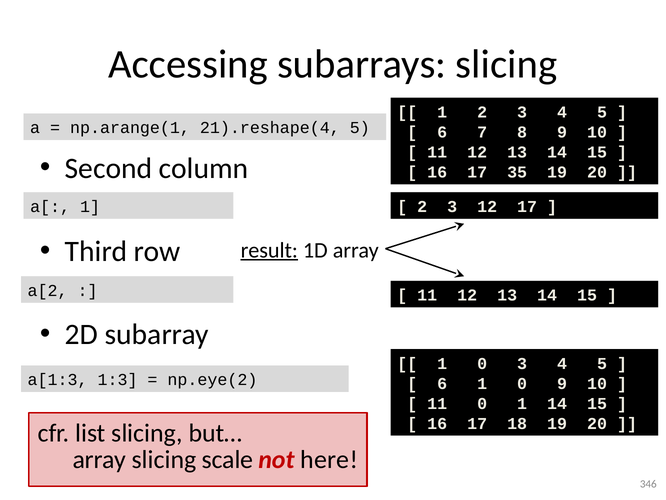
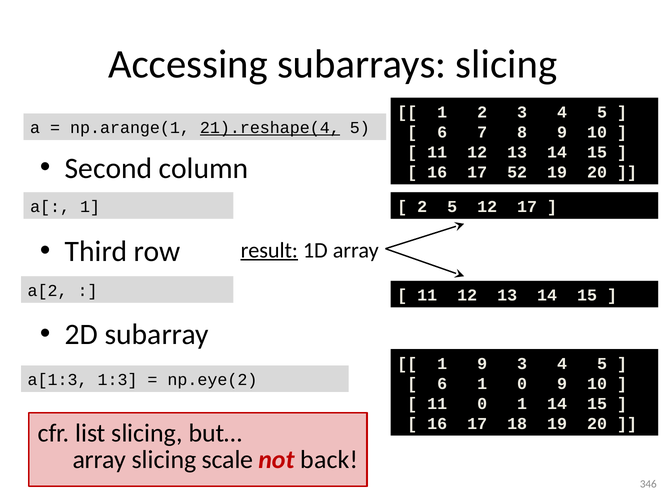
21).reshape(4 underline: none -> present (270, 128)
35: 35 -> 52 (517, 172)
3: 3 -> 5 (452, 206)
0: 0 -> 9 (482, 363)
here: here -> back (329, 459)
